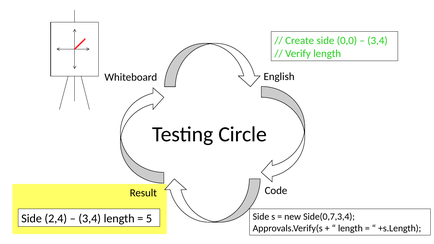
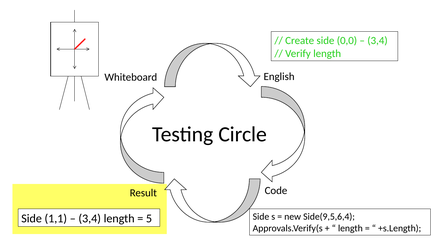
Side(0,7,3,4: Side(0,7,3,4 -> Side(9,5,6,4 (329, 217)
2,4: 2,4 -> 1,1 (56, 219)
